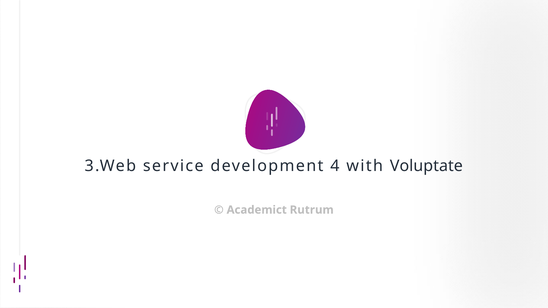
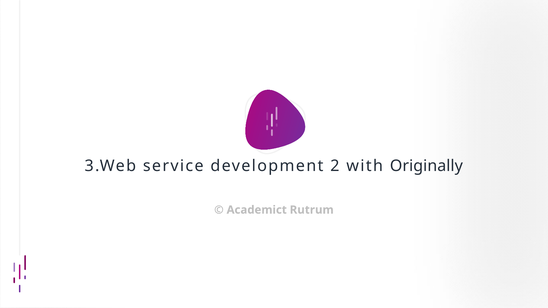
4: 4 -> 2 (335, 166)
Voluptate: Voluptate -> Originally (426, 166)
